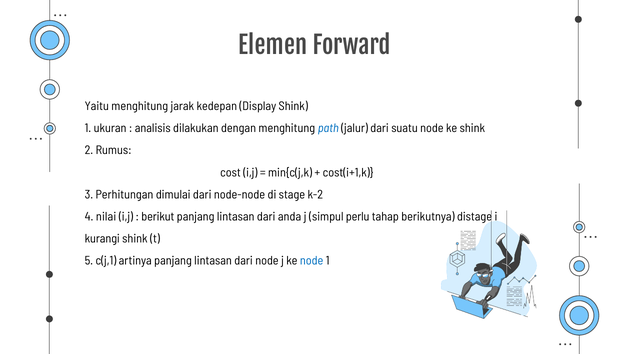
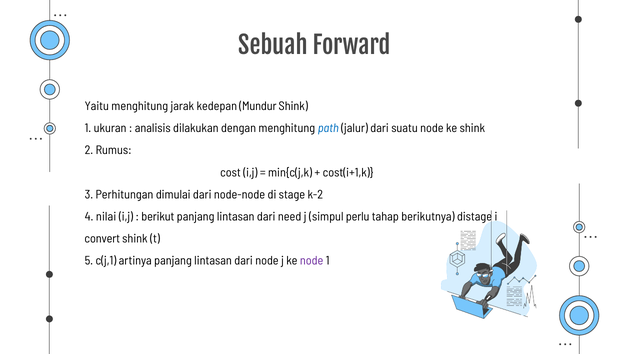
Elemen: Elemen -> Sebuah (273, 46)
Display: Display -> Mundur (258, 106)
anda: anda -> need (290, 216)
kurangi: kurangi -> convert (102, 238)
node colour: blue -> purple (312, 260)
